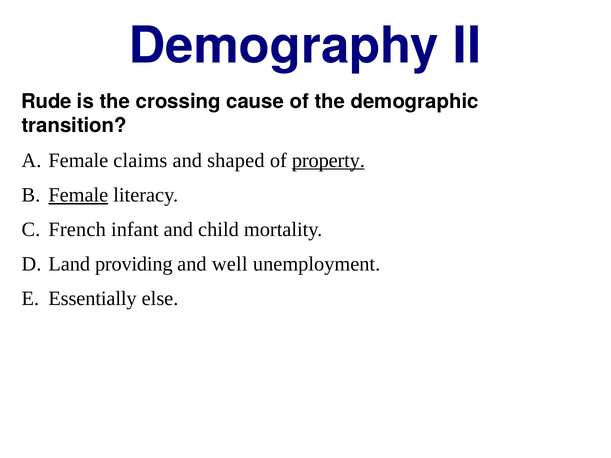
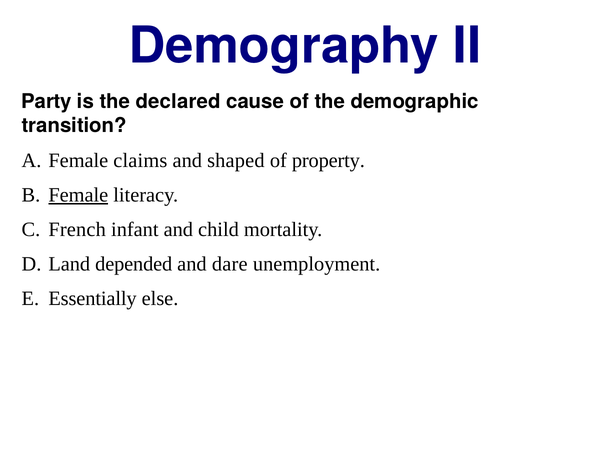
Rude: Rude -> Party (47, 101)
crossing: crossing -> declared (178, 101)
property underline: present -> none (328, 160)
providing: providing -> depended (134, 264)
well: well -> dare (230, 264)
